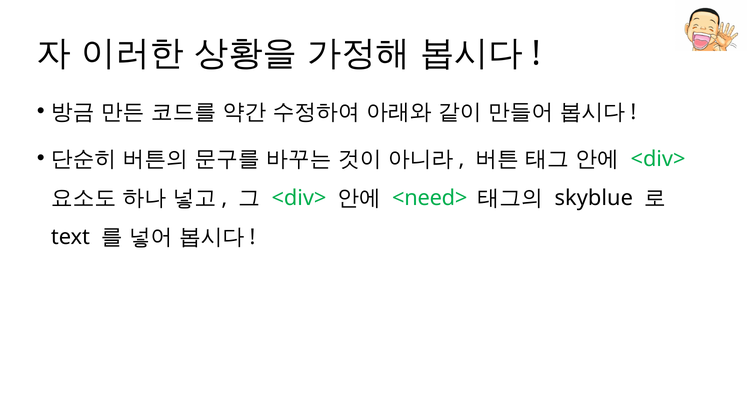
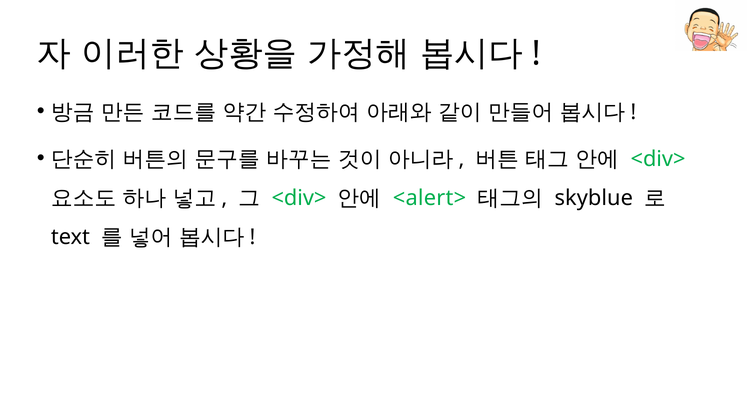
<need>: <need> -> <alert> (429, 198)
